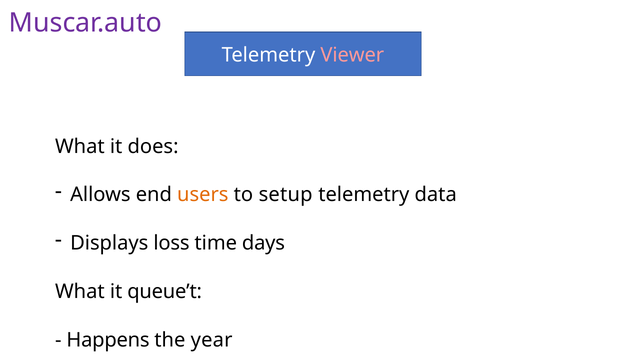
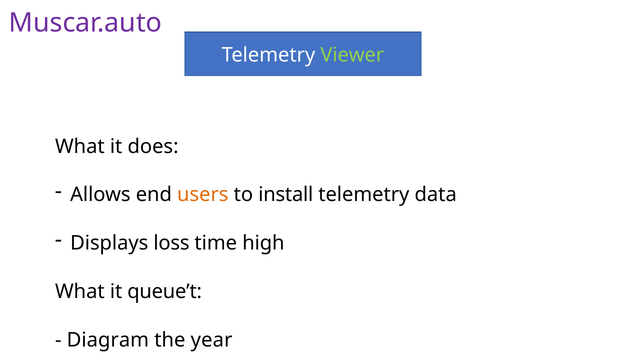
Viewer colour: pink -> light green (352, 55)
setup: setup -> install (286, 194)
days: days -> high (263, 243)
Happens: Happens -> Diagram (108, 339)
